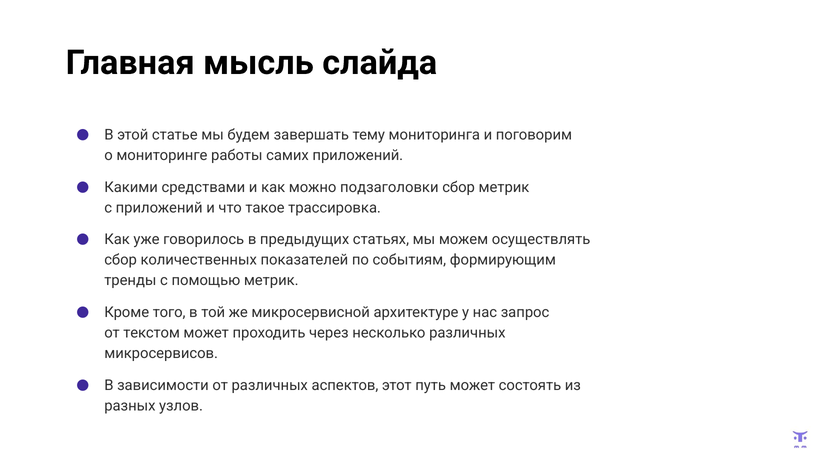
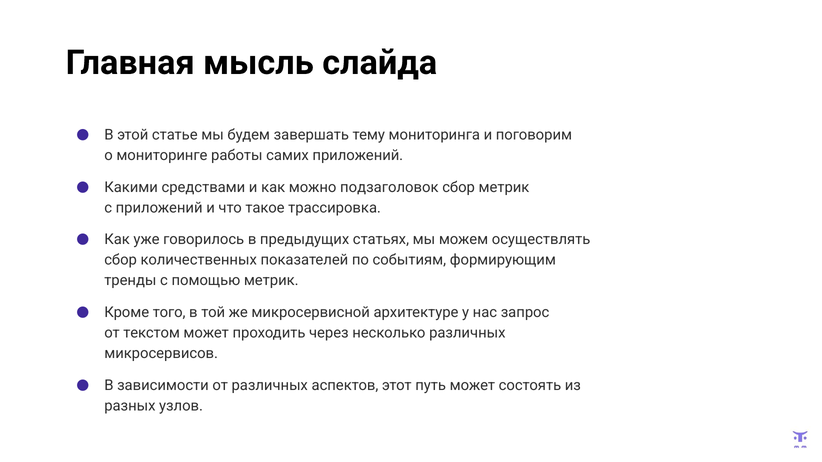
подзаголовки: подзаголовки -> подзаголовок (389, 187)
